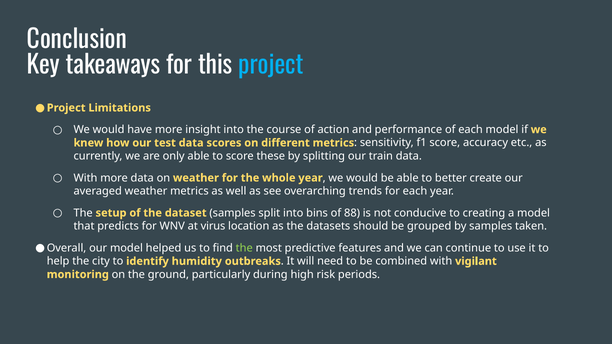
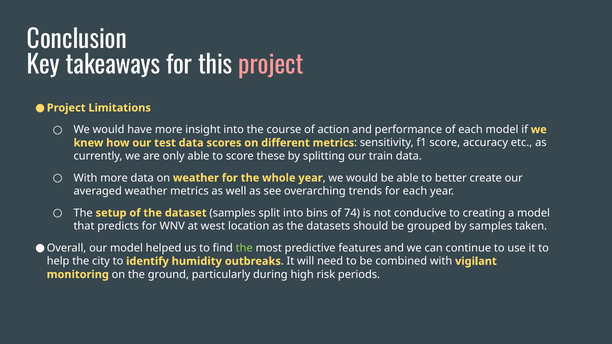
project colour: light blue -> pink (271, 65)
88: 88 -> 74 (352, 213)
virus: virus -> west (213, 226)
